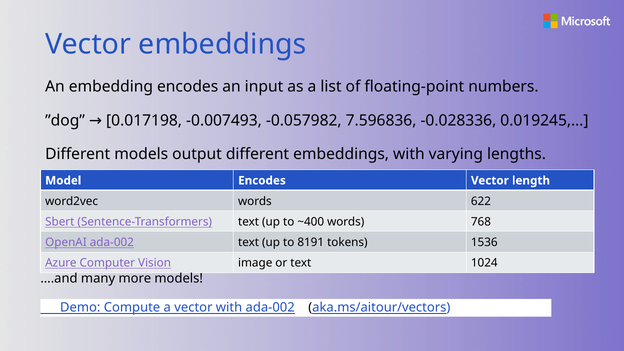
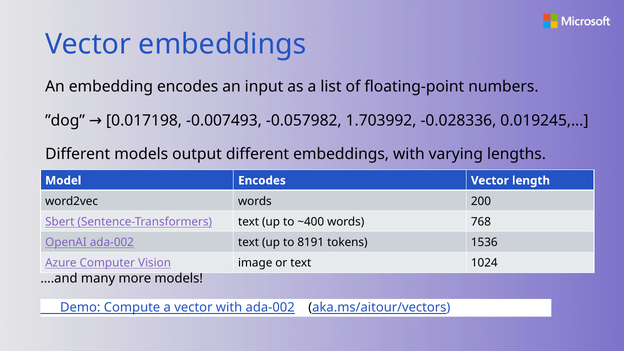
7.596836: 7.596836 -> 1.703992 (381, 121)
622: 622 -> 200 (481, 201)
